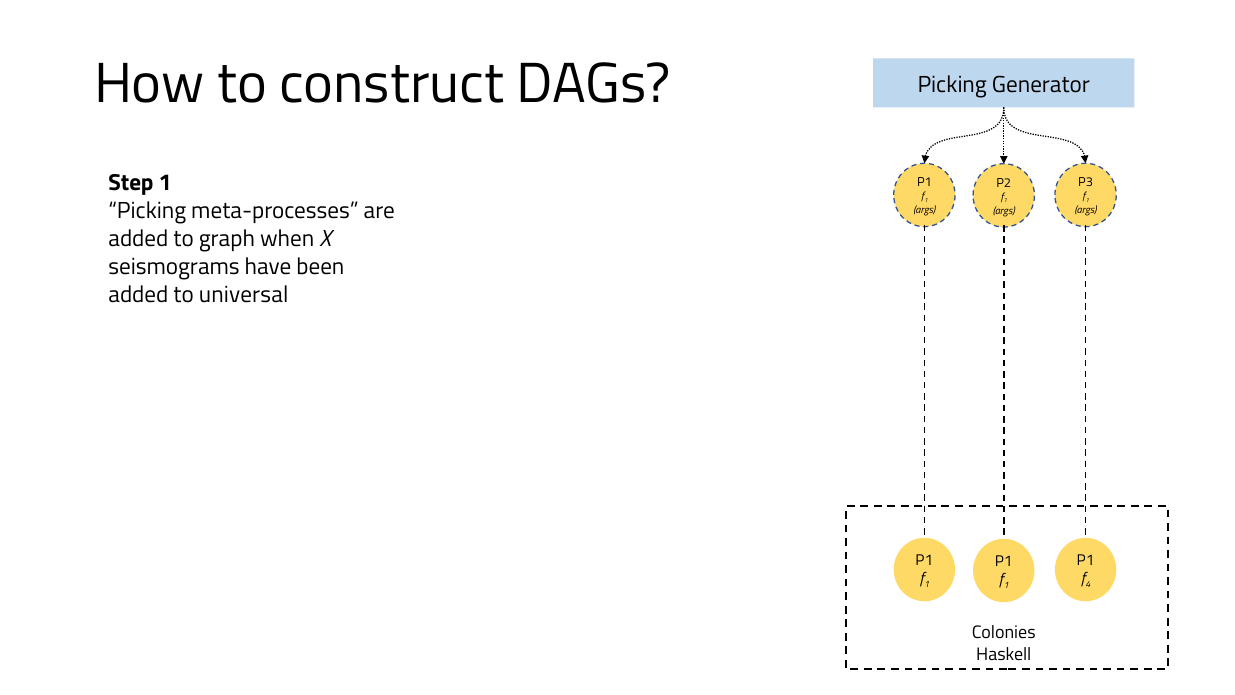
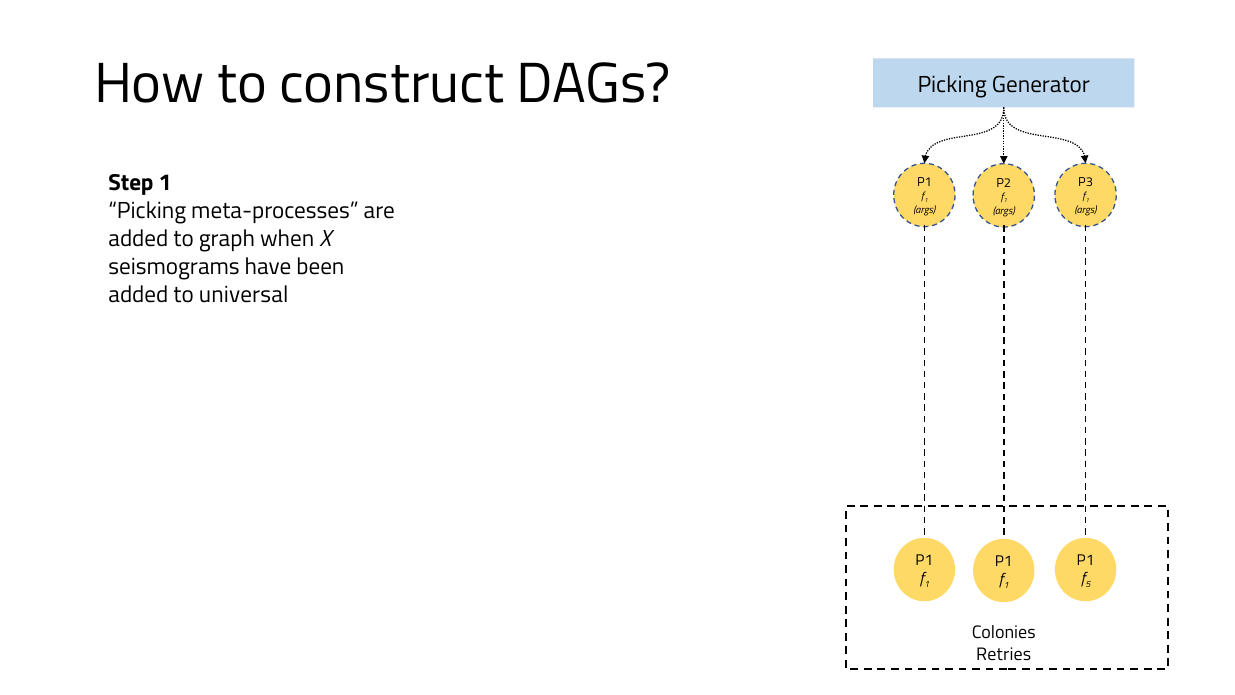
4: 4 -> 5 (1088, 584)
Haskell: Haskell -> Retries (1004, 654)
